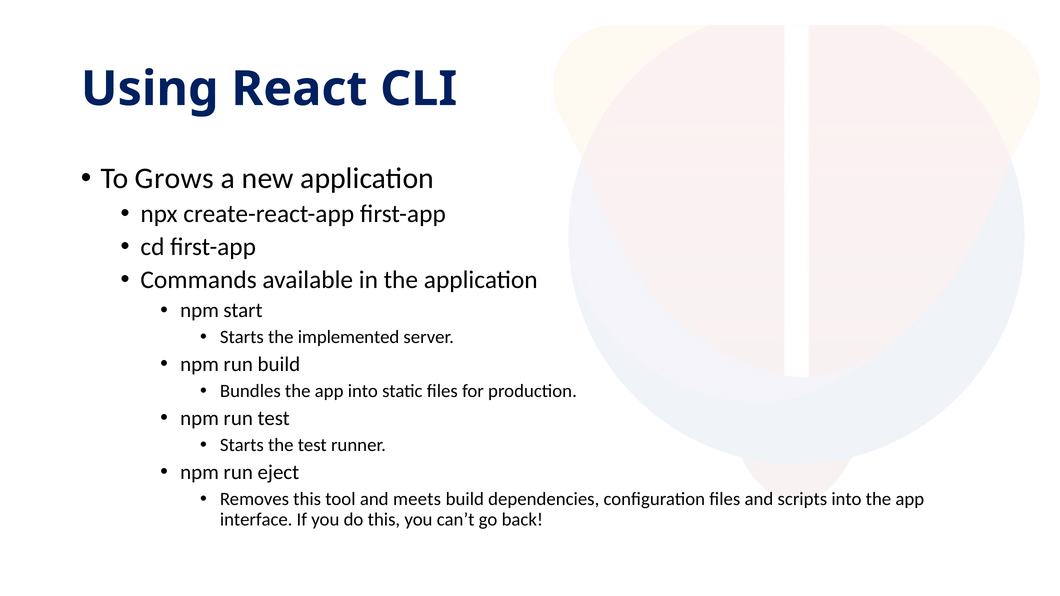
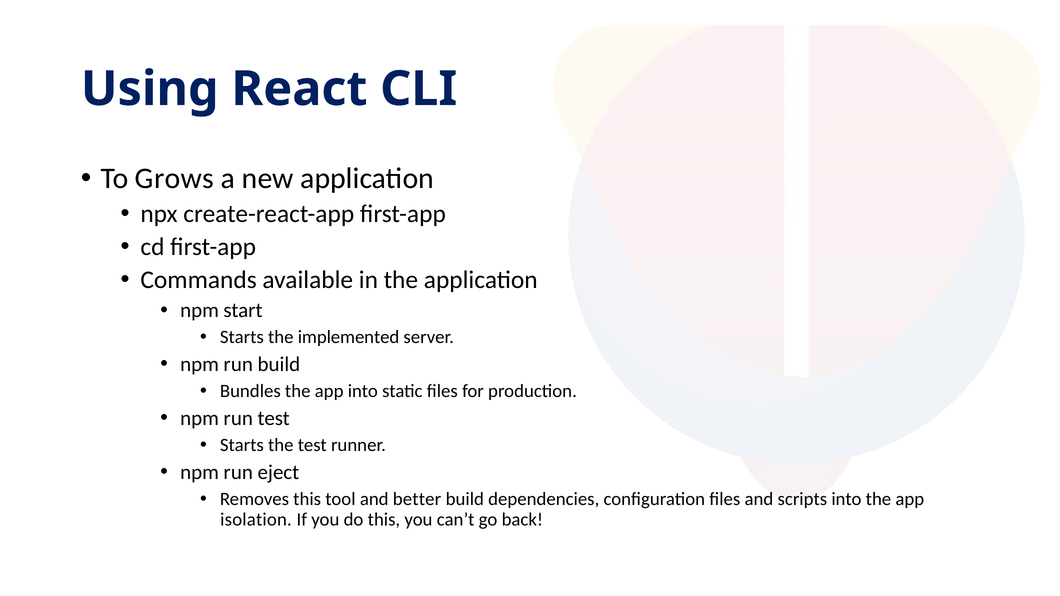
meets: meets -> better (417, 499)
interface: interface -> isolation (256, 520)
